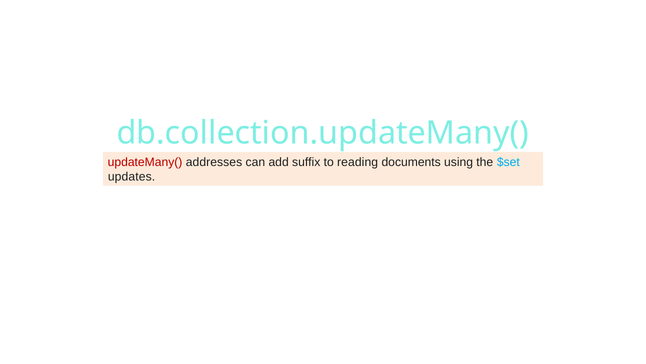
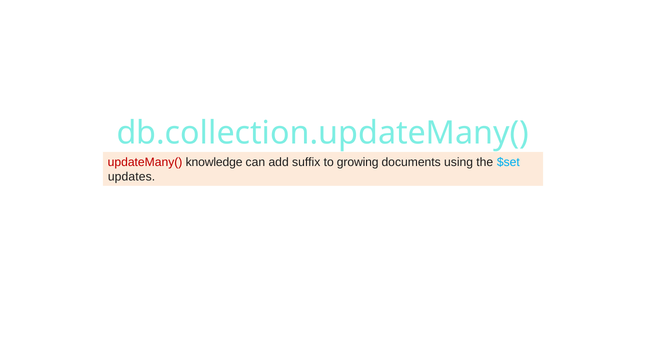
addresses: addresses -> knowledge (214, 162)
reading: reading -> growing (358, 162)
